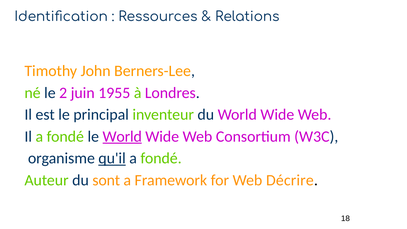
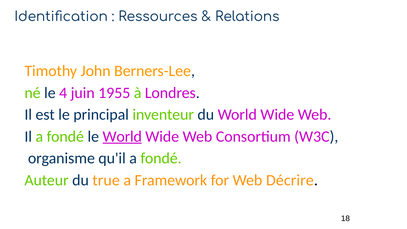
2: 2 -> 4 (63, 93)
qu'il underline: present -> none (112, 158)
sont: sont -> true (106, 180)
